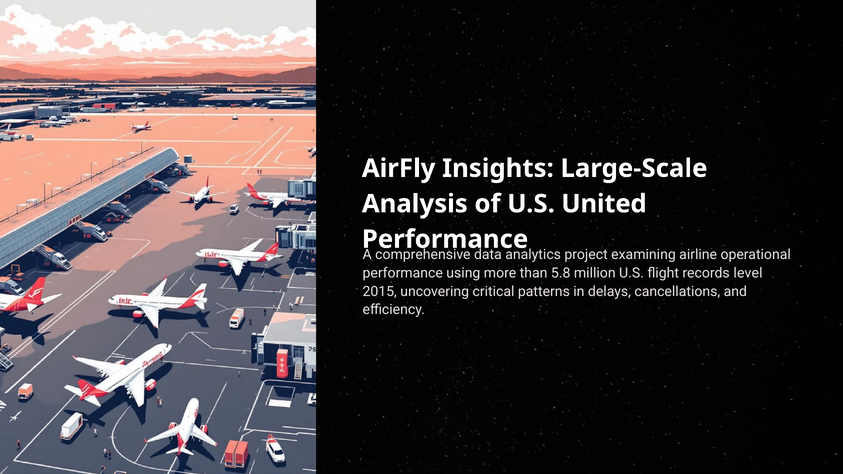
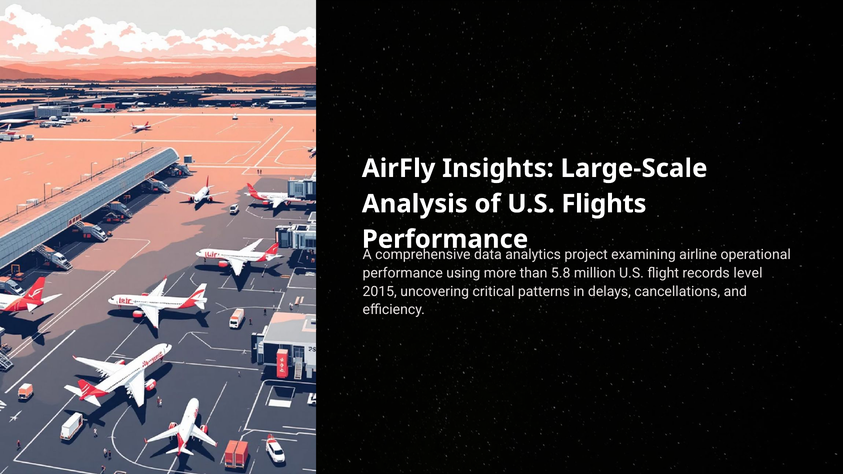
United: United -> Flights (604, 204)
